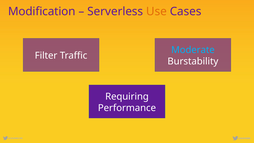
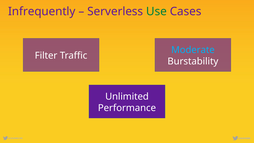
Modification: Modification -> Infrequently (42, 12)
Use colour: orange -> green (156, 12)
Requiring: Requiring -> Unlimited (127, 96)
